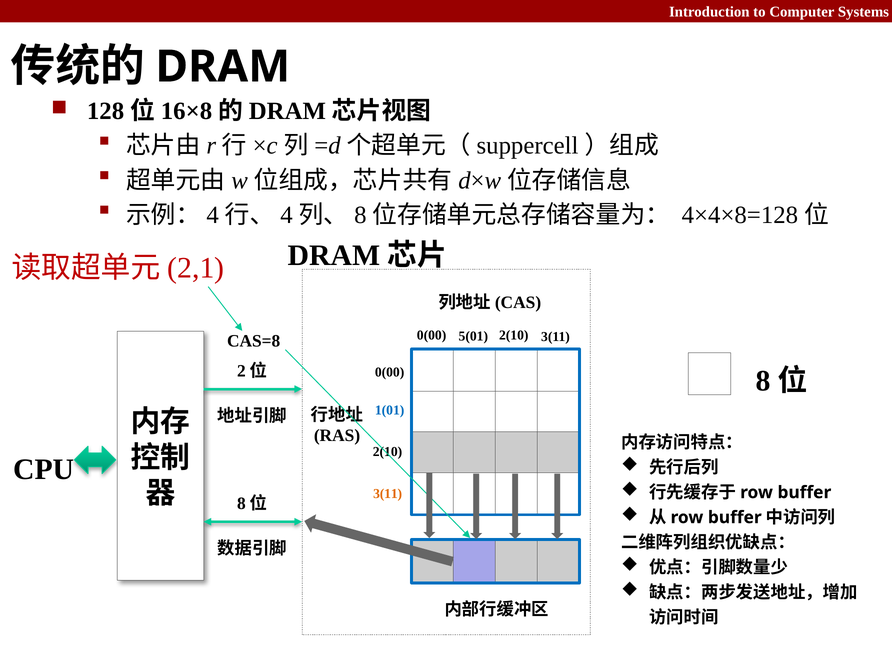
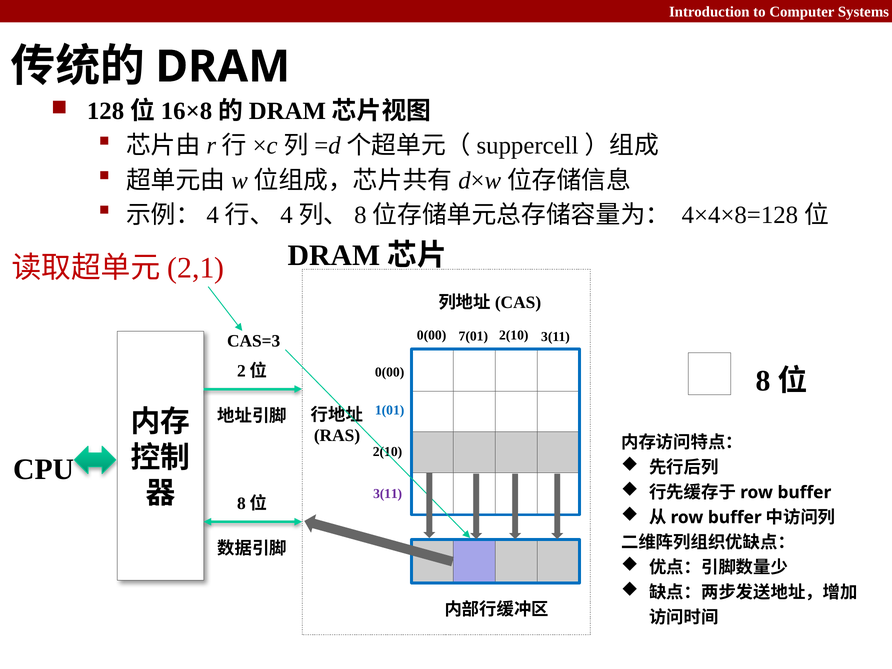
5(01: 5(01 -> 7(01 (473, 336)
CAS=8: CAS=8 -> CAS=3 (254, 341)
3(11 colour: orange -> purple (388, 494)
